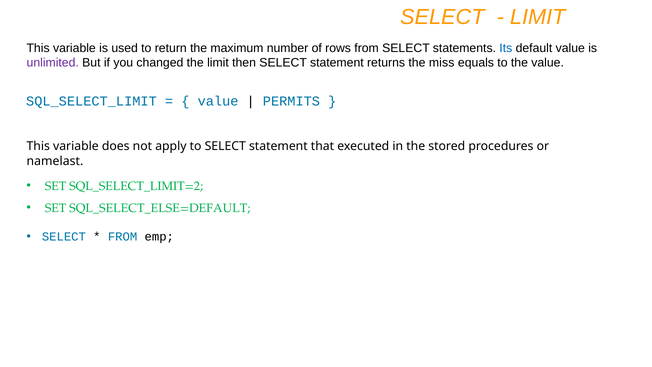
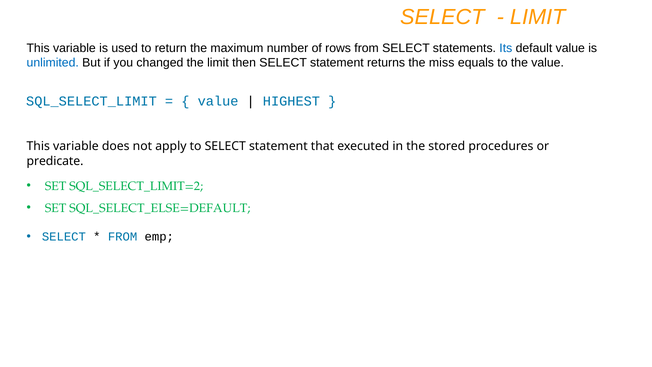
unlimited colour: purple -> blue (53, 63)
PERMITS: PERMITS -> HIGHEST (291, 101)
namelast: namelast -> predicate (55, 161)
